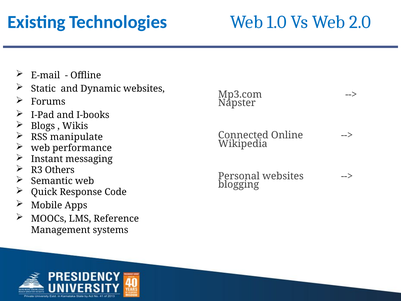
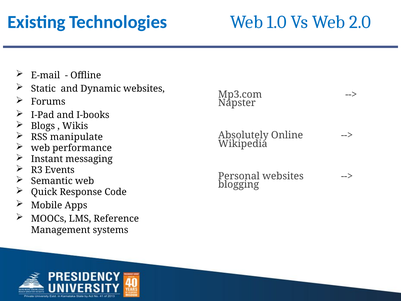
Connected: Connected -> Absolutely (243, 135)
Others: Others -> Events (60, 170)
